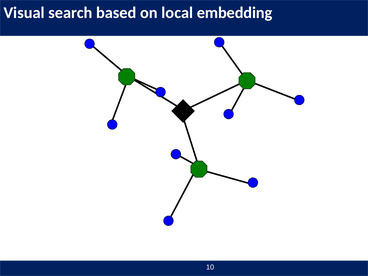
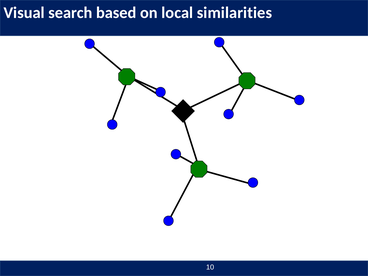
embedding: embedding -> similarities (234, 13)
